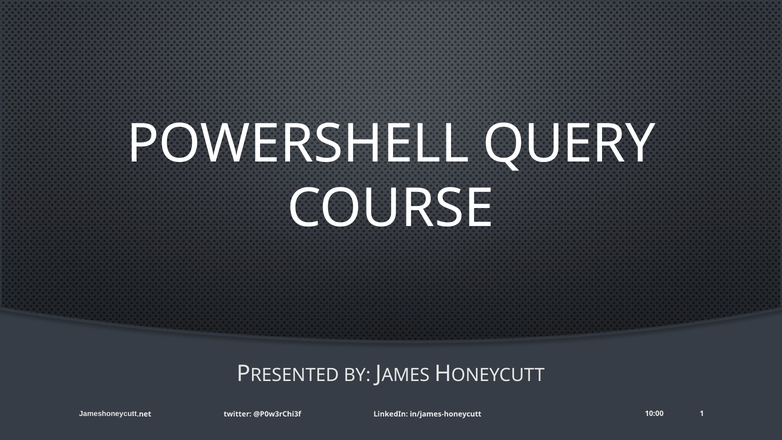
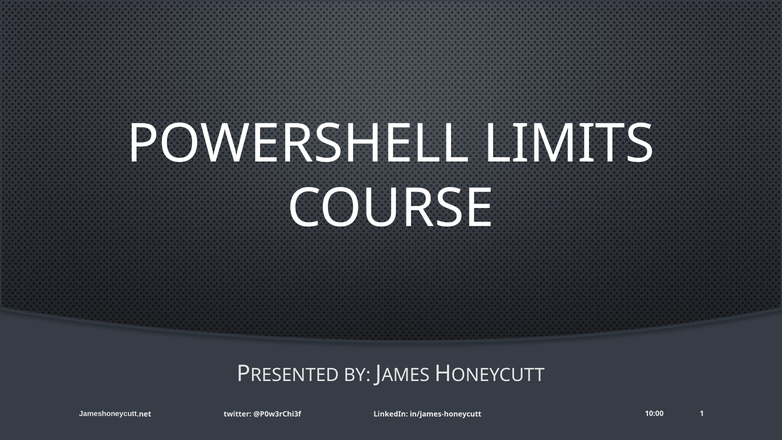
QUERY: QUERY -> LIMITS (569, 144)
